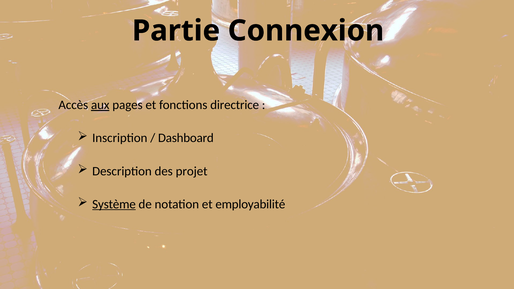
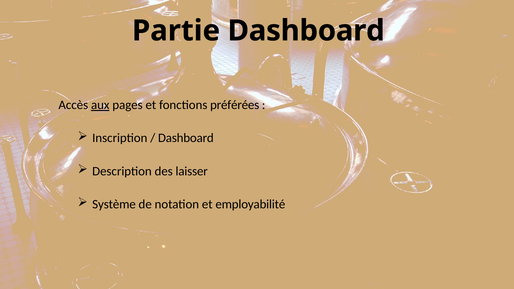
Partie Connexion: Connexion -> Dashboard (306, 31)
directrice: directrice -> préférées (235, 105)
projet: projet -> laisser (192, 171)
Système underline: present -> none (114, 204)
